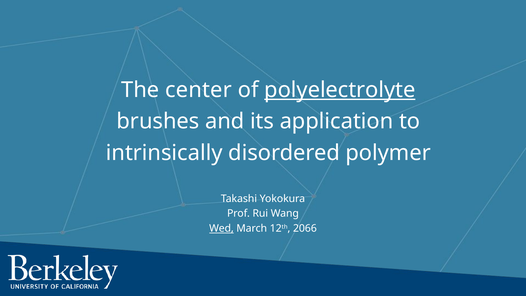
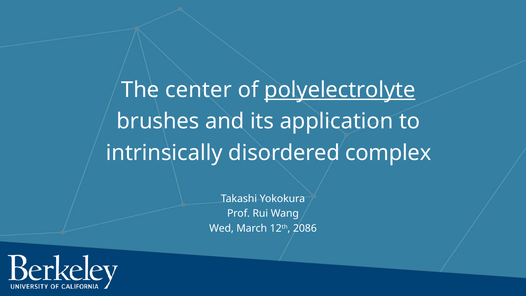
polymer: polymer -> complex (388, 153)
Wed underline: present -> none (221, 228)
2066: 2066 -> 2086 (305, 228)
